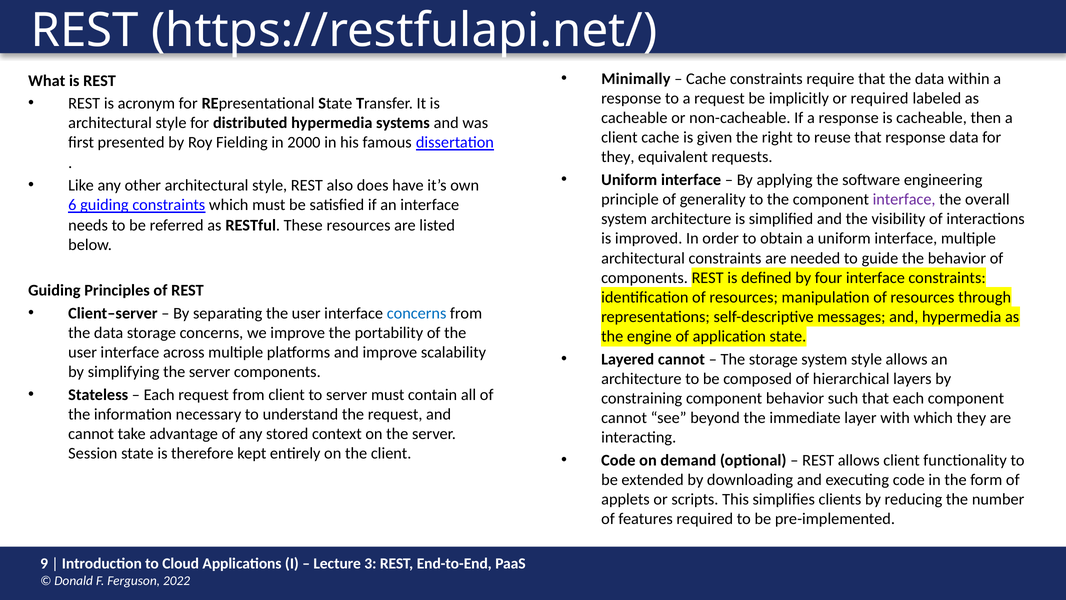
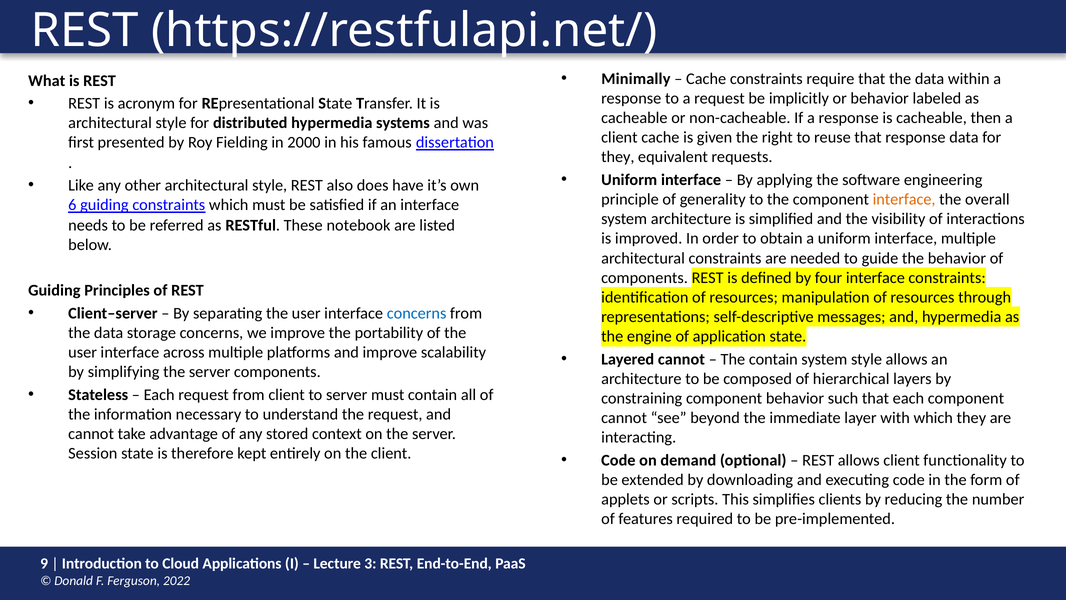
or required: required -> behavior (880, 98)
interface colour: purple -> orange (904, 199)
These resources: resources -> notebook (358, 225)
The storage: storage -> contain (773, 359)
